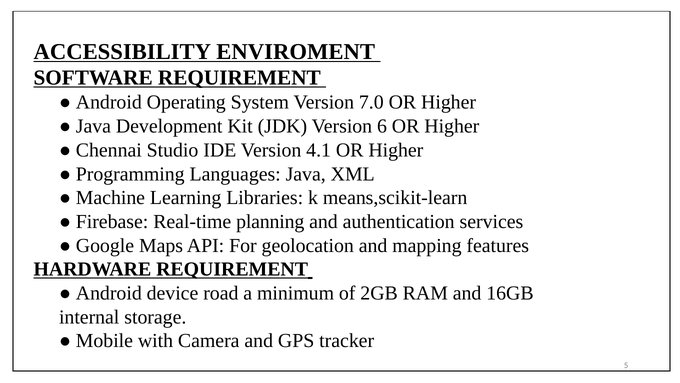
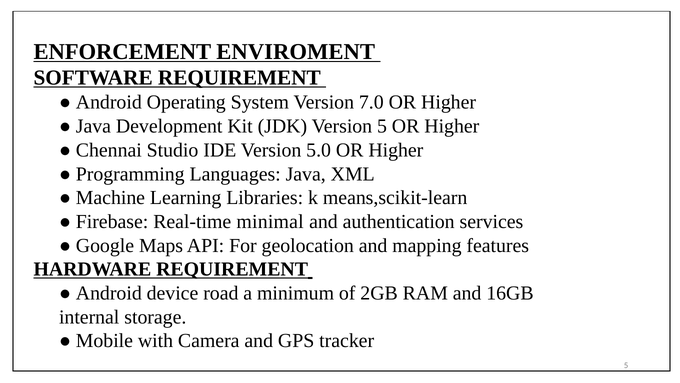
ACCESSIBILITY: ACCESSIBILITY -> ENFORCEMENT (122, 51)
Version 6: 6 -> 5 (382, 126)
4.1: 4.1 -> 5.0 (319, 150)
planning: planning -> minimal (270, 221)
